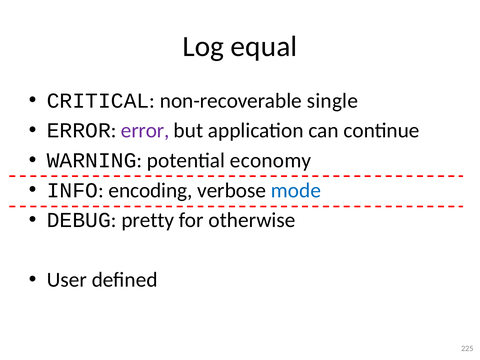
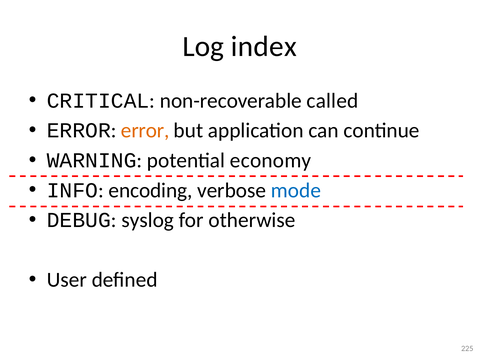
equal: equal -> index (264, 46)
single: single -> called (332, 101)
error colour: purple -> orange (145, 131)
pretty: pretty -> syslog (148, 220)
